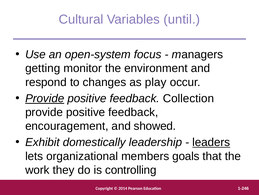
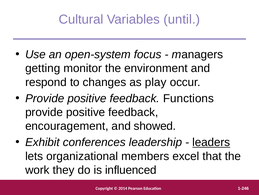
Provide underline: present -> none (45, 98)
Collection: Collection -> Functions (188, 98)
domestically: domestically -> conferences (94, 142)
goals: goals -> excel (186, 156)
controlling: controlling -> influenced (131, 169)
